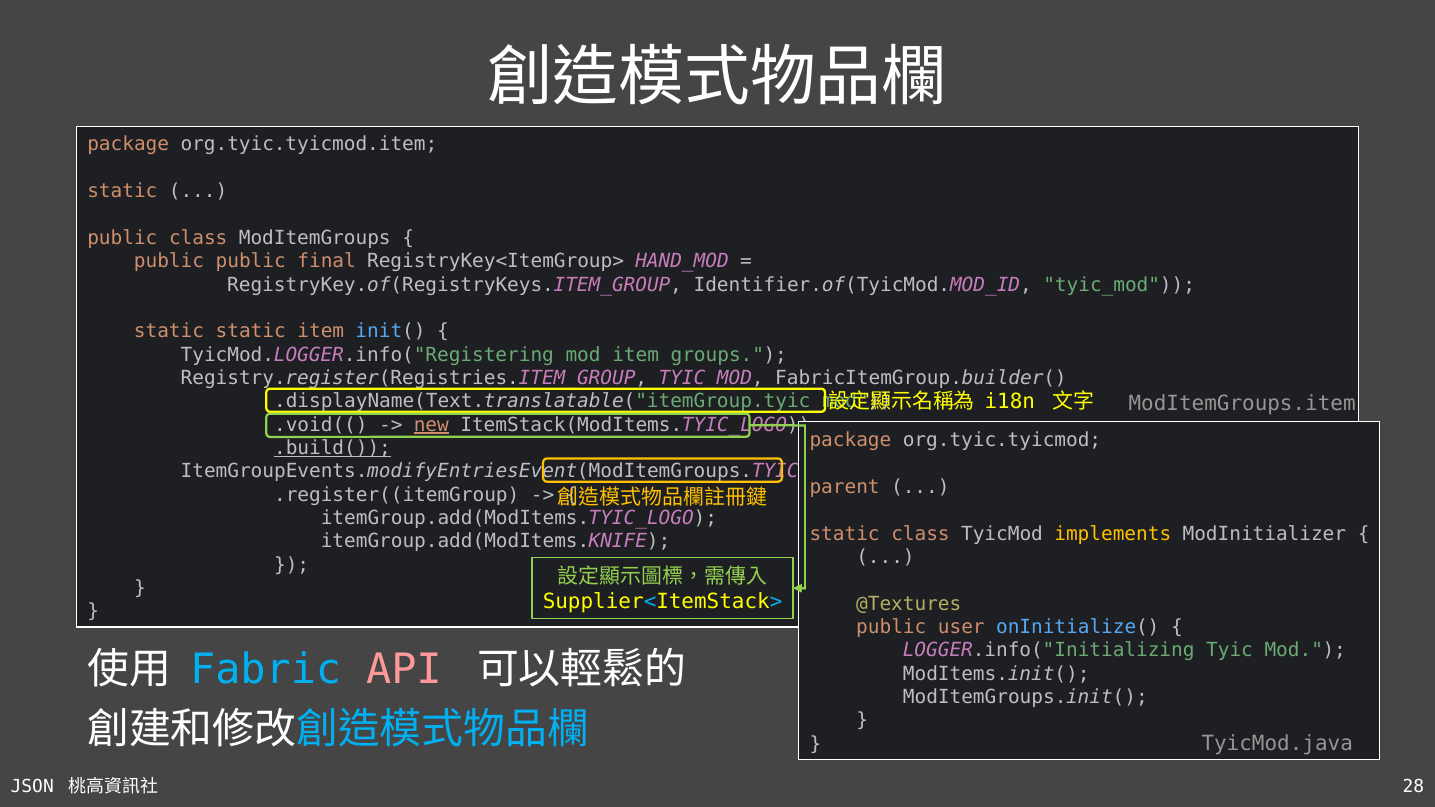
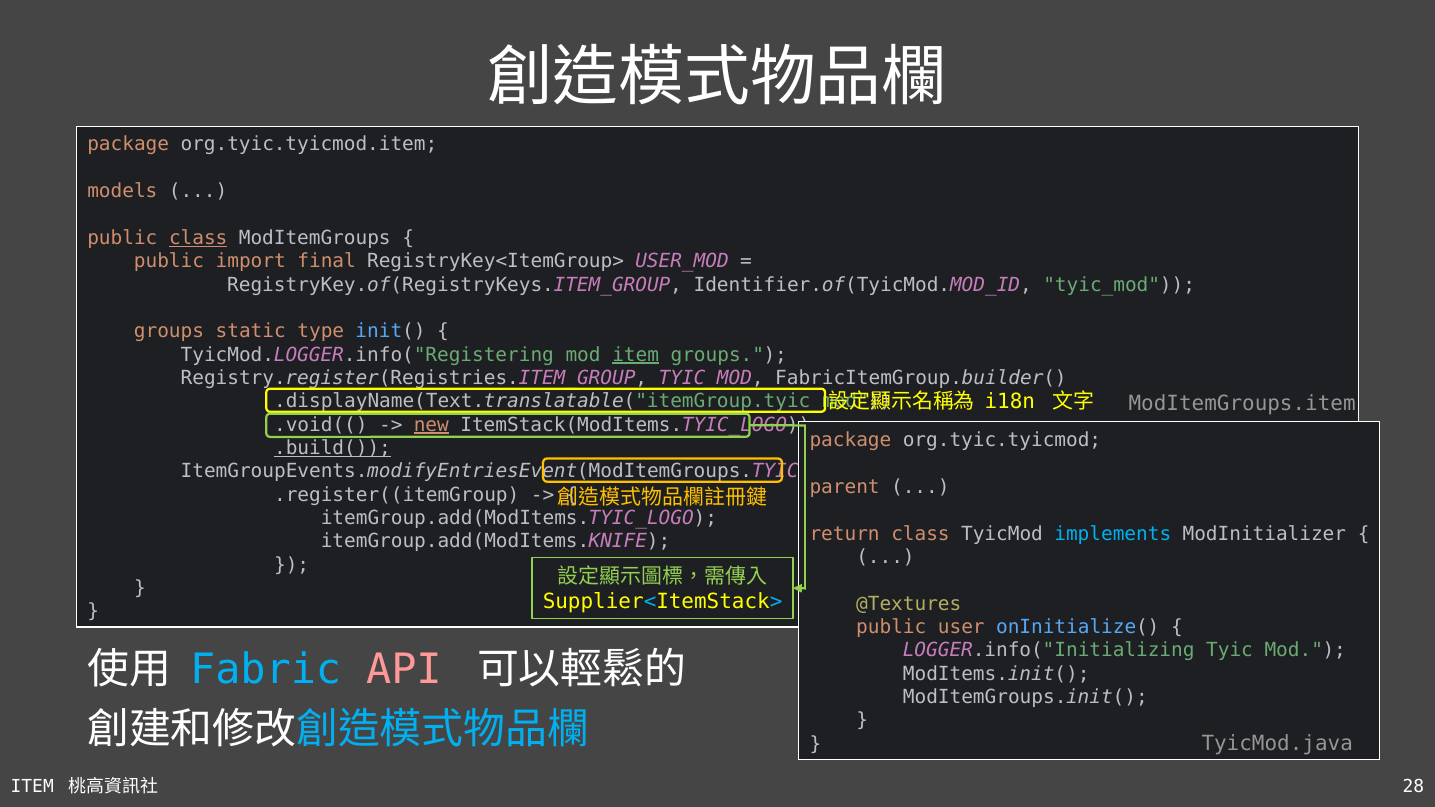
static: static -> models (122, 191)
class underline: none -> present (198, 238)
public public: public -> import (251, 261)
HAND_MOD: HAND_MOD -> USER_MOD (682, 261)
static: static -> groups (169, 331)
static item: item -> type (321, 331)
item underline: none -> present (636, 355)
static: static -> return (845, 534)
implements colour: yellow -> light blue (1113, 534)
JSON: JSON -> ITEM (32, 787)
